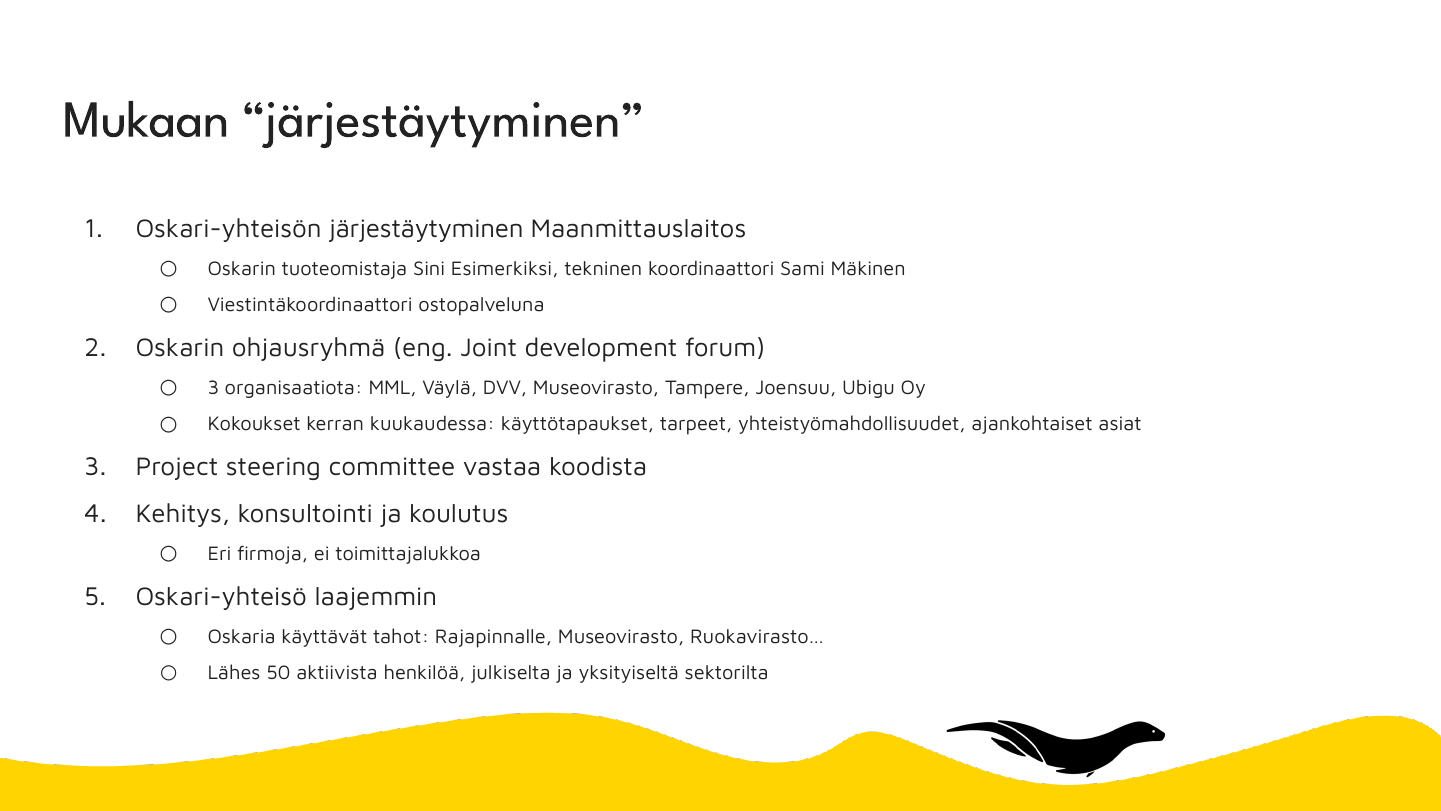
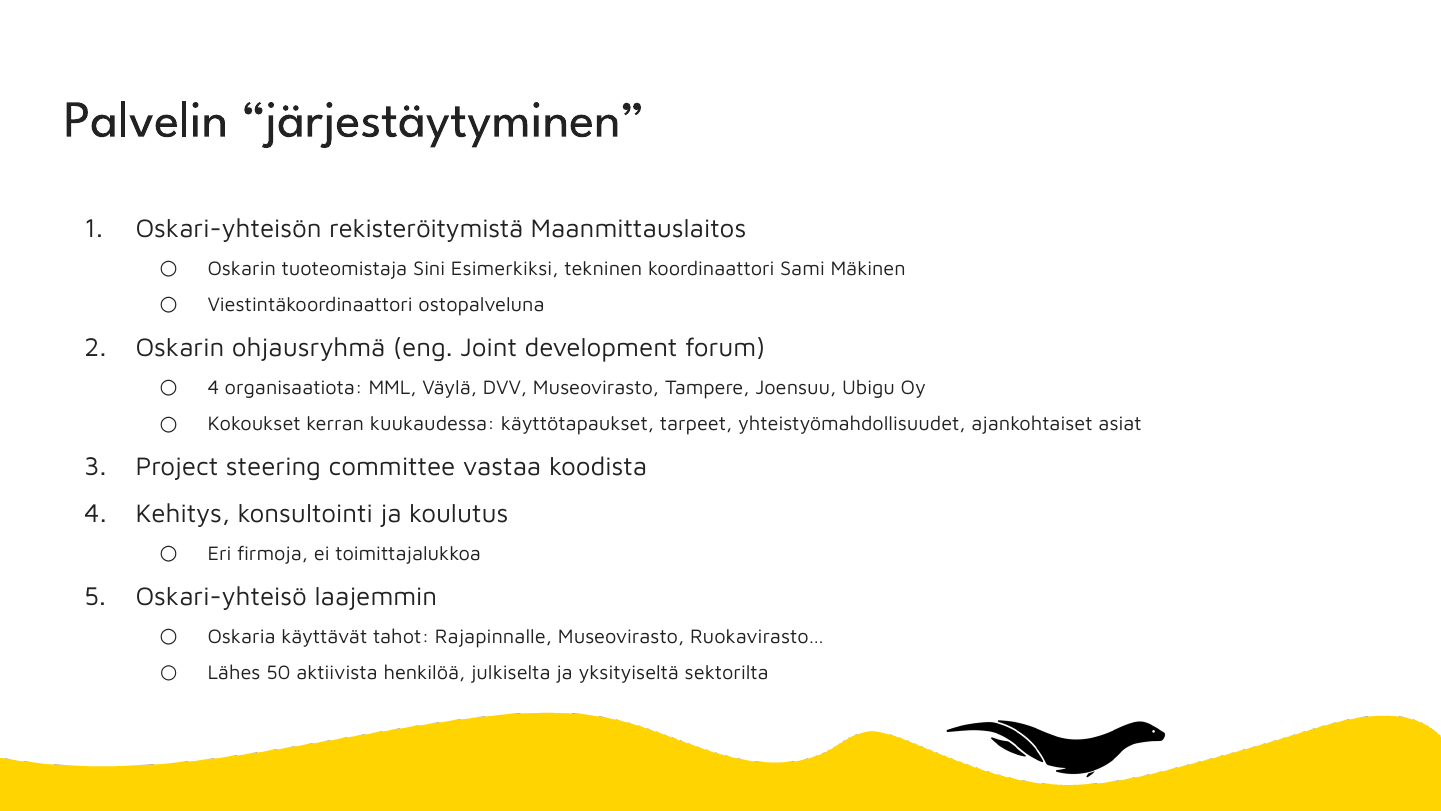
Mukaan: Mukaan -> Palvelin (146, 119)
Oskari-yhteisön järjestäytyminen: järjestäytyminen -> rekisteröitymistä (426, 229)
3: 3 -> 4 (213, 387)
